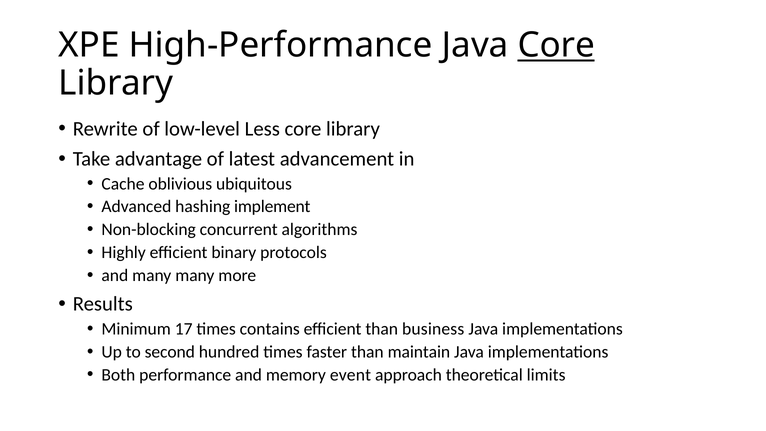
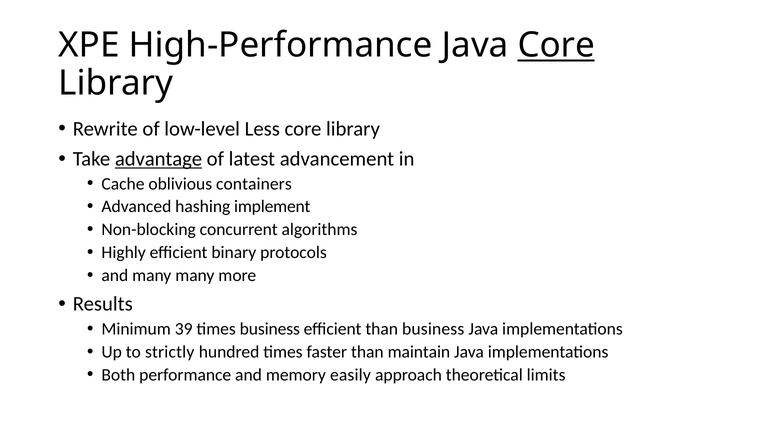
advantage underline: none -> present (159, 159)
ubiquitous: ubiquitous -> containers (254, 184)
17: 17 -> 39 (184, 329)
times contains: contains -> business (270, 329)
second: second -> strictly (170, 352)
event: event -> easily (350, 375)
